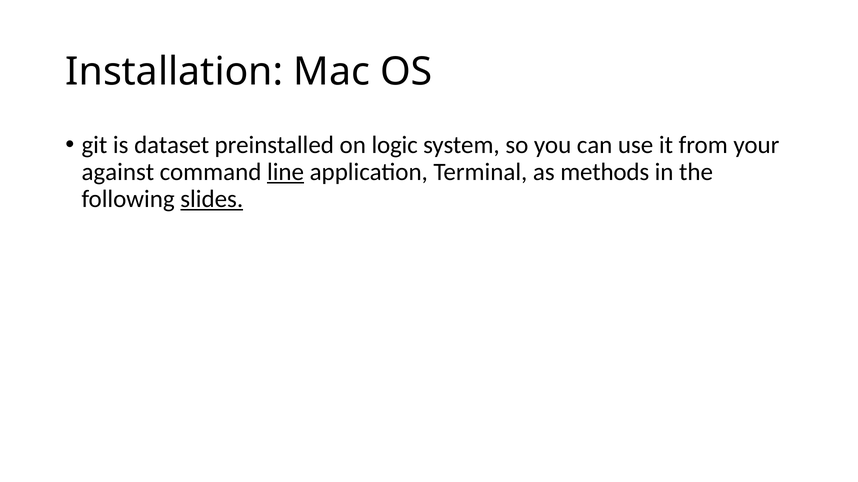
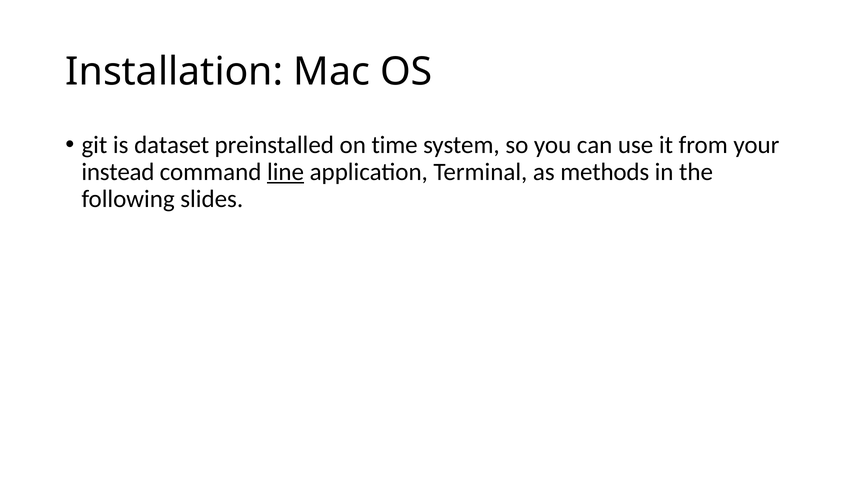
logic: logic -> time (395, 145)
against: against -> instead (118, 172)
slides underline: present -> none (212, 199)
